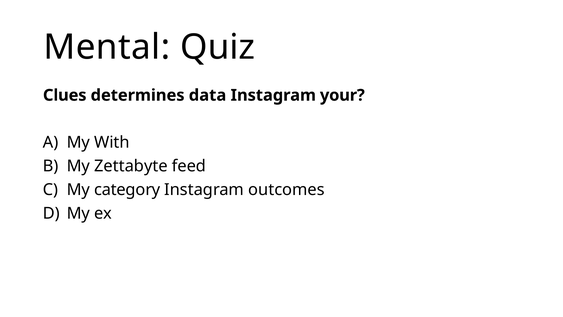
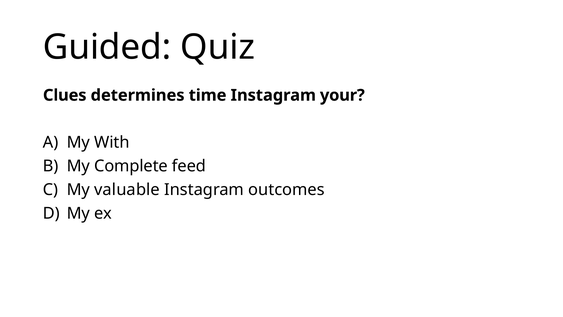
Mental: Mental -> Guided (107, 47)
data: data -> time (208, 95)
Zettabyte: Zettabyte -> Complete (131, 166)
category: category -> valuable (127, 190)
